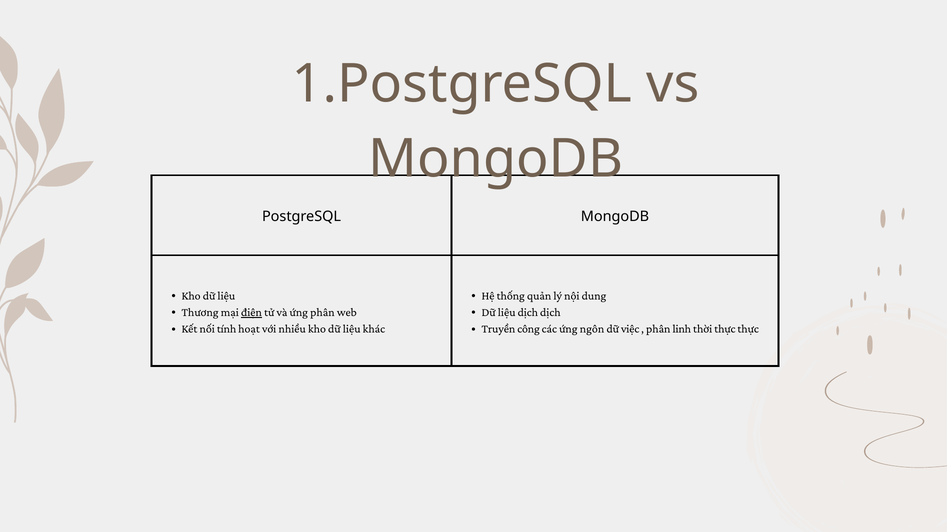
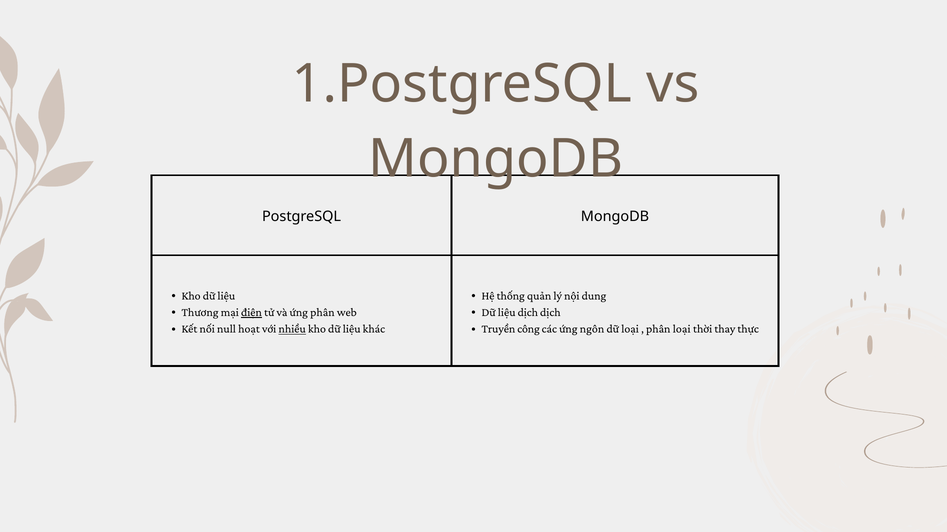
tính: tính -> null (227, 329)
nhiều underline: none -> present (292, 329)
dữ việc: việc -> loại (630, 329)
phân linh: linh -> loại (682, 329)
thời thực: thực -> thay (725, 329)
